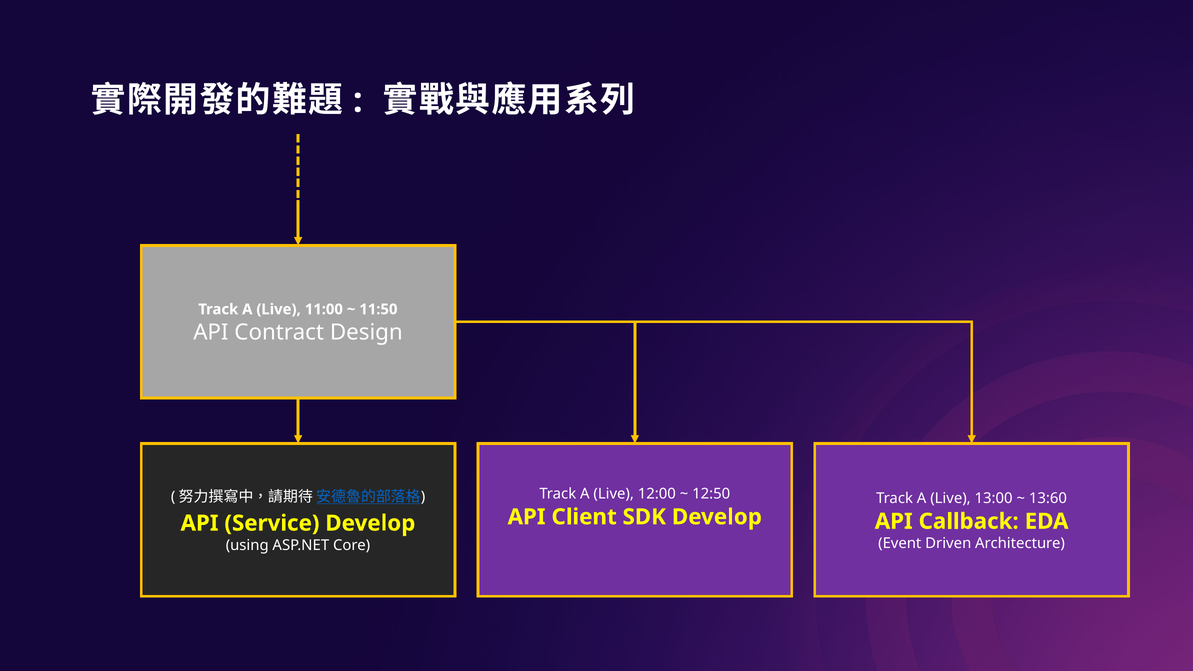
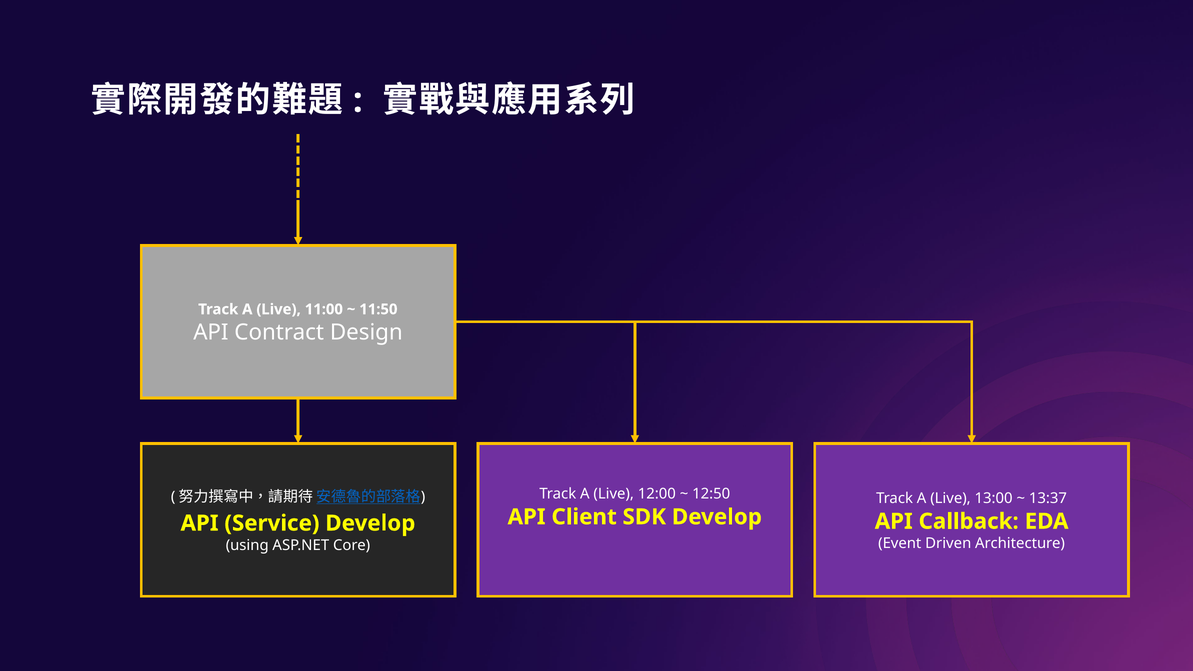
13:60: 13:60 -> 13:37 (1048, 499)
